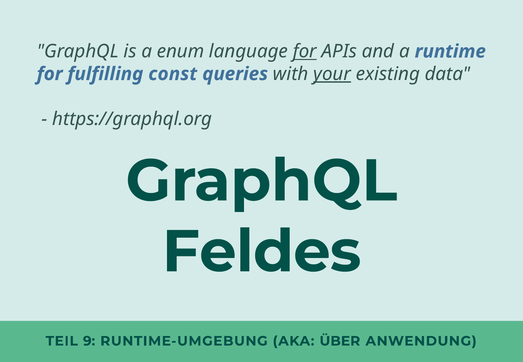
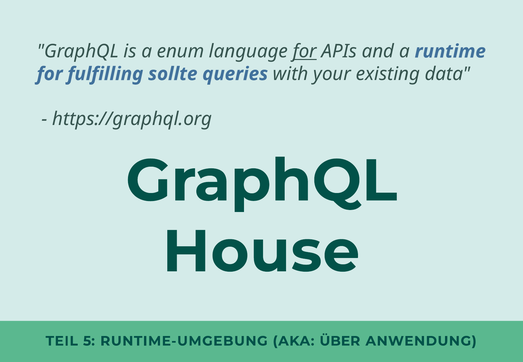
const: const -> sollte (173, 74)
your underline: present -> none (332, 74)
Feldes: Feldes -> House (261, 252)
9: 9 -> 5 (89, 341)
